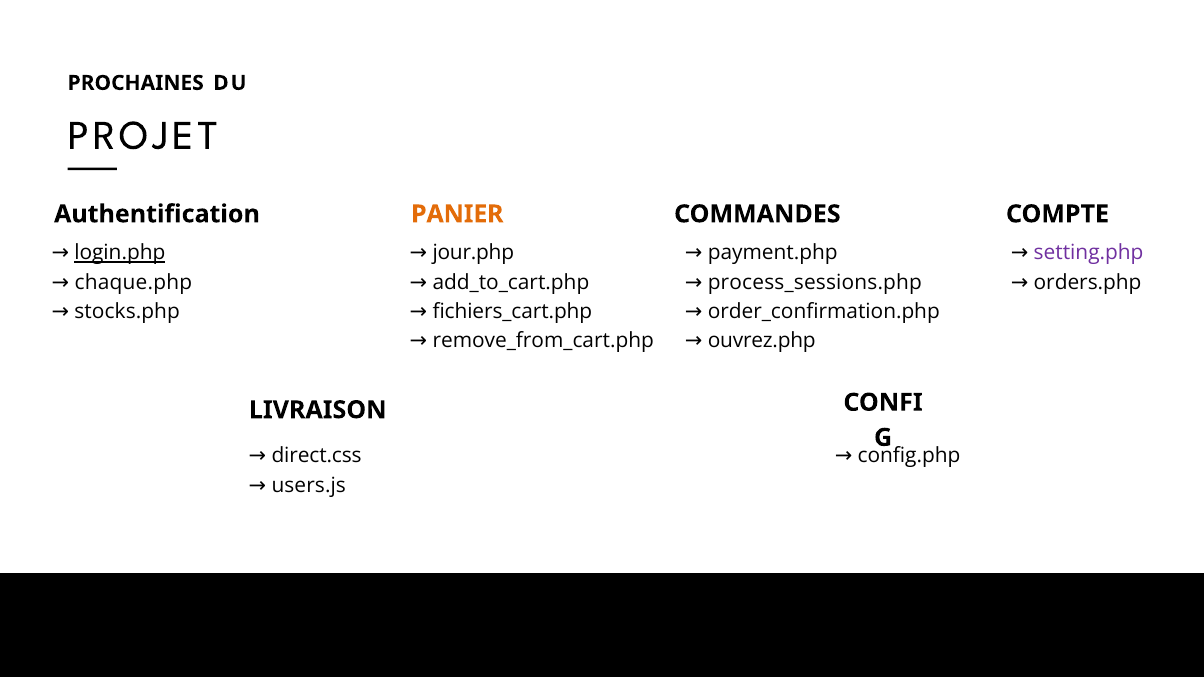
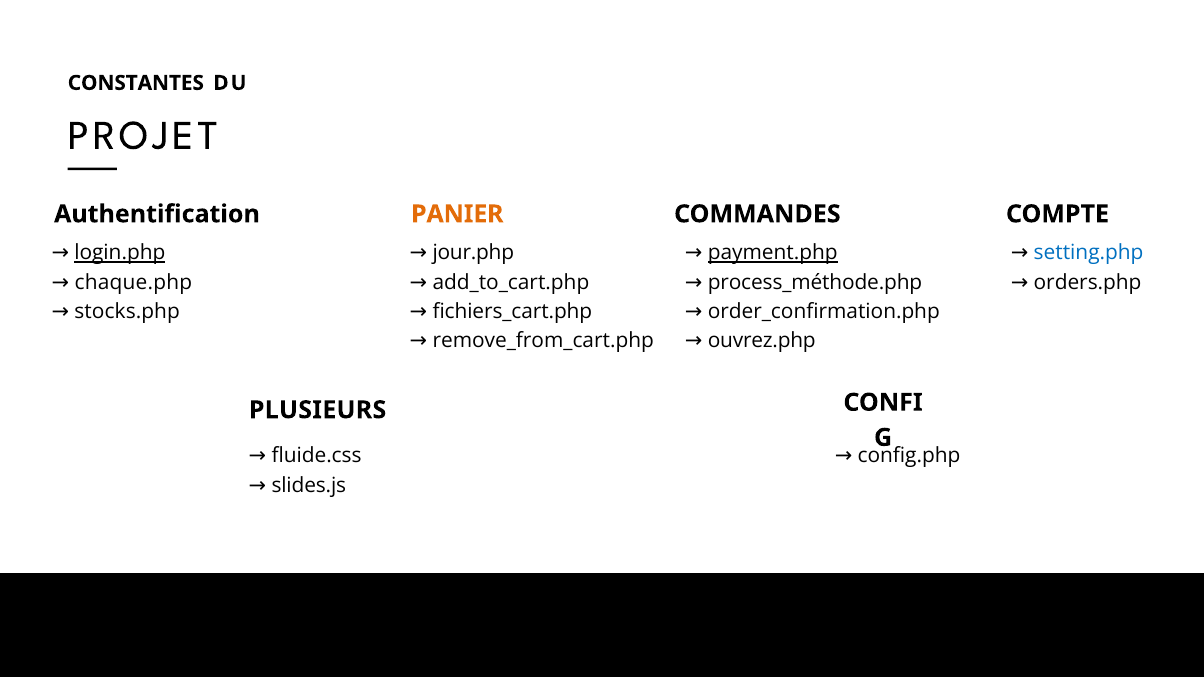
PROCHAINES: PROCHAINES -> CONSTANTES (136, 83)
payment.php underline: none -> present (773, 253)
setting.php colour: purple -> blue (1089, 253)
process_sessions.php: process_sessions.php -> process_méthode.php (815, 282)
LIVRAISON: LIVRAISON -> PLUSIEURS (318, 410)
direct.css: direct.css -> fluide.css (317, 456)
users.js: users.js -> slides.js (309, 485)
